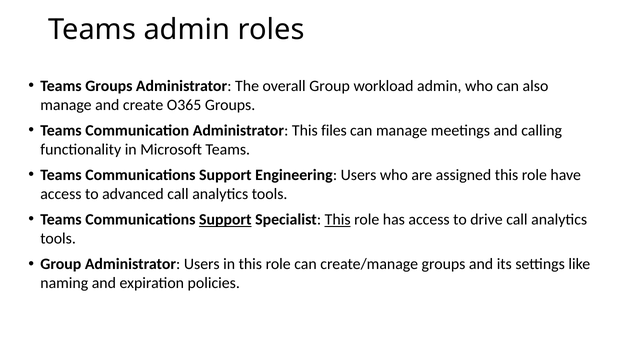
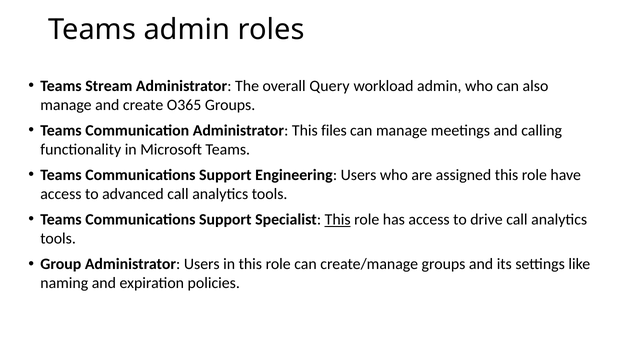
Teams Groups: Groups -> Stream (109, 86)
overall Group: Group -> Query (330, 86)
Support underline: present -> none (225, 220)
